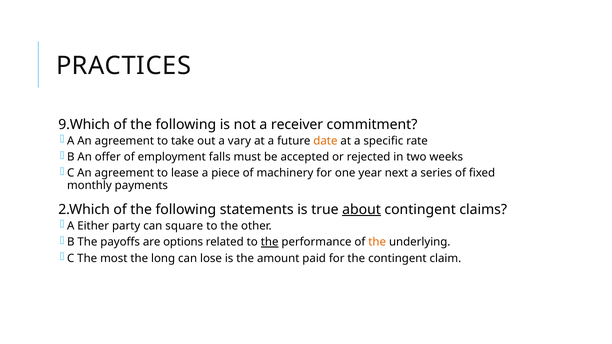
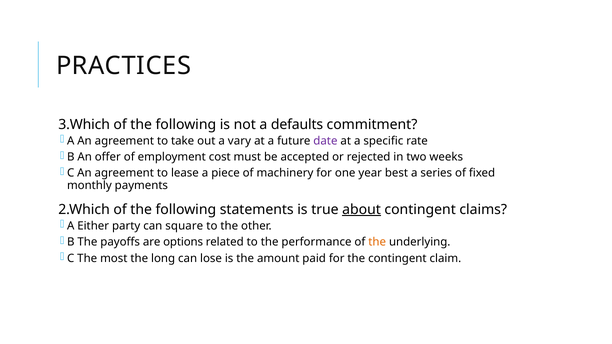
9.Which: 9.Which -> 3.Which (84, 125)
receiver: receiver -> defaults (297, 125)
date colour: orange -> purple (325, 141)
falls: falls -> cost (220, 157)
next: next -> best (396, 173)
the underline: present -> none (270, 242)
